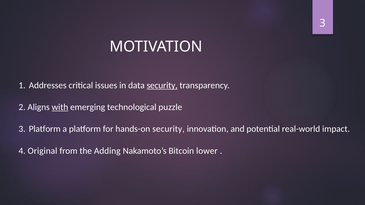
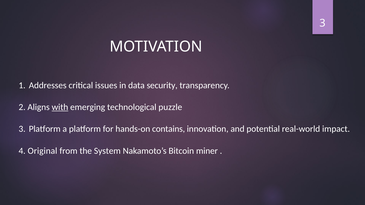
security underline: present -> none (162, 85)
hands-on security: security -> contains (169, 129)
Adding: Adding -> System (107, 151)
lower: lower -> miner (207, 151)
